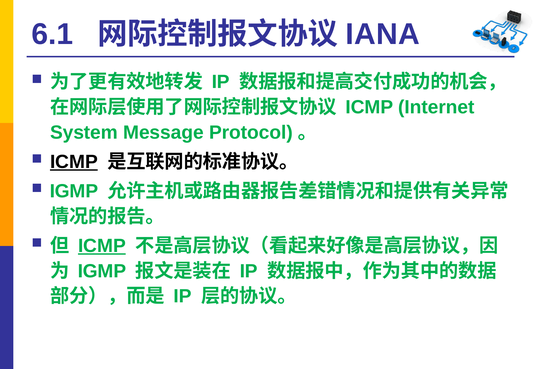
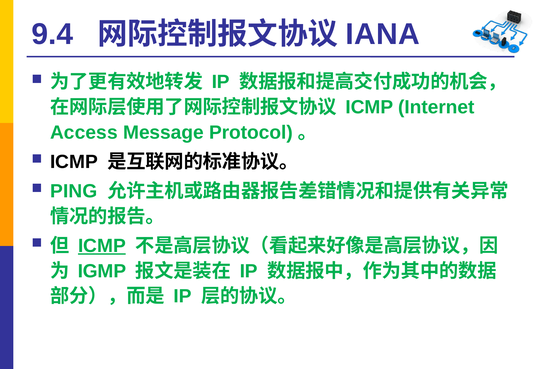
6.1: 6.1 -> 9.4 (52, 34)
System: System -> Access (84, 132)
ICMP underline: present -> none (74, 162)
IGMP: IGMP -> PING (74, 191)
